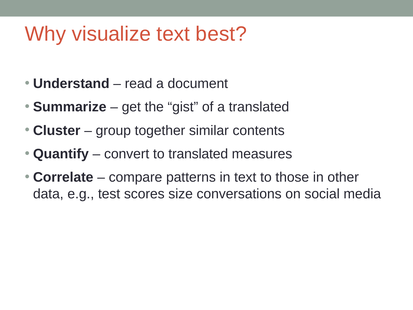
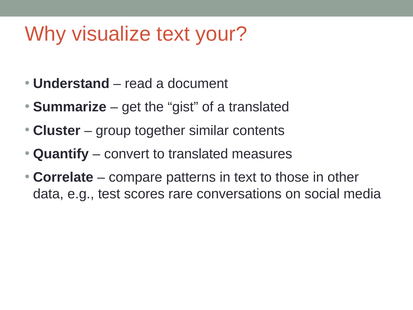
best: best -> your (221, 34)
size: size -> rare (181, 194)
